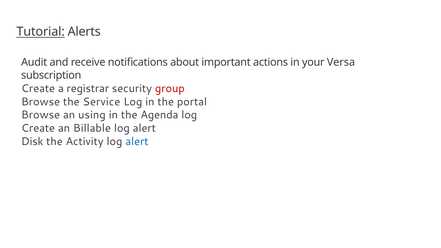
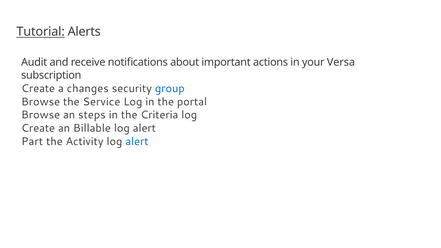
registrar: registrar -> changes (88, 88)
group colour: red -> blue (170, 88)
using: using -> steps (92, 115)
Agenda: Agenda -> Criteria (159, 115)
Disk: Disk -> Part (32, 141)
